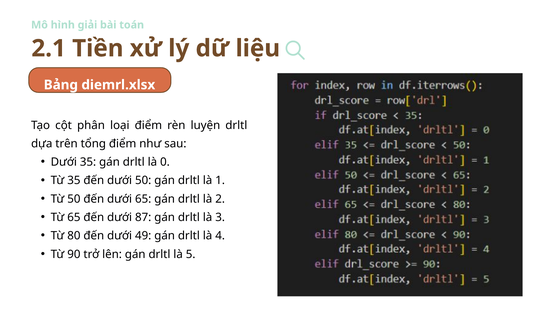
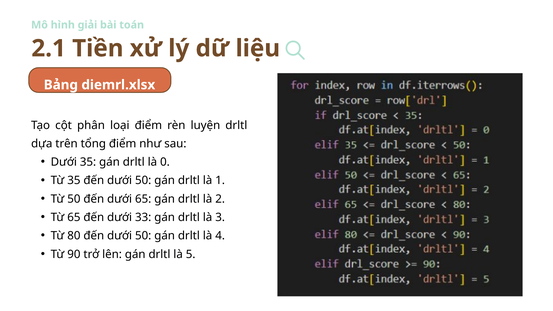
87: 87 -> 33 (143, 217)
80 đến dưới 49: 49 -> 50 (143, 236)
